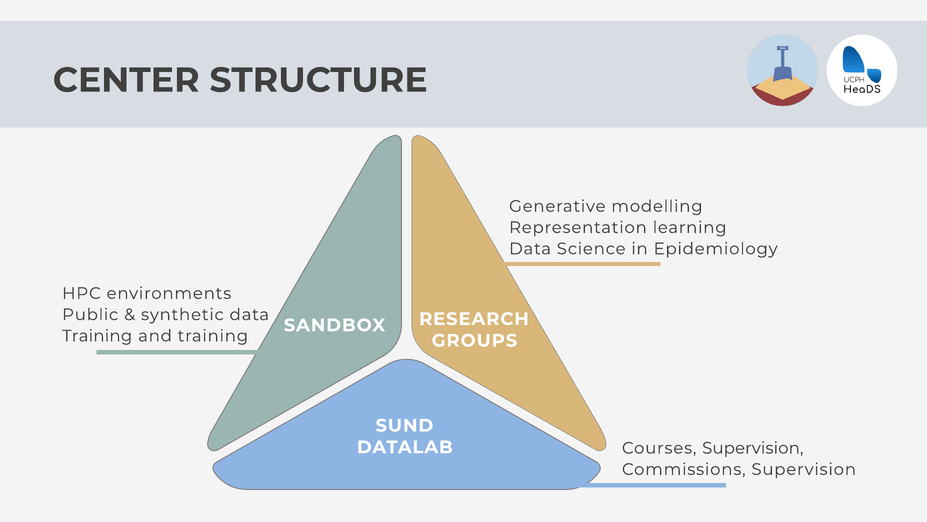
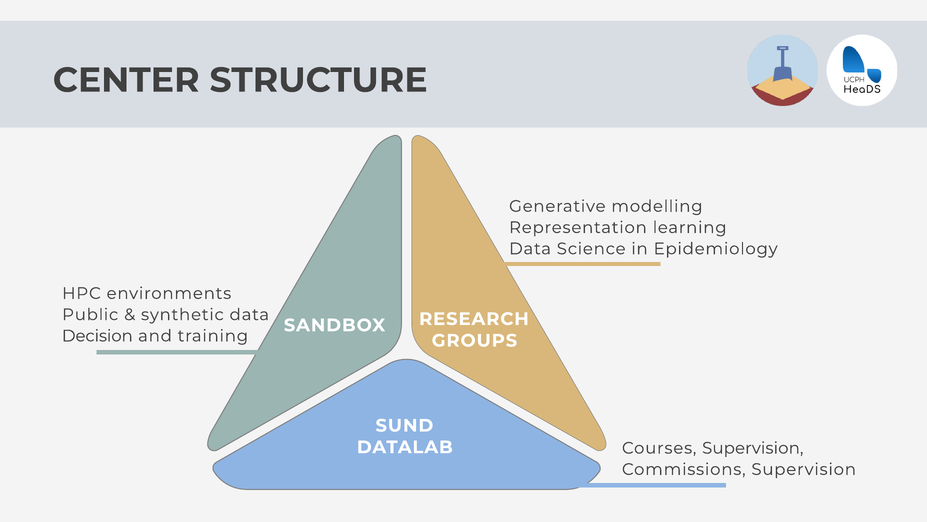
Training: Training -> Decision (97, 336)
